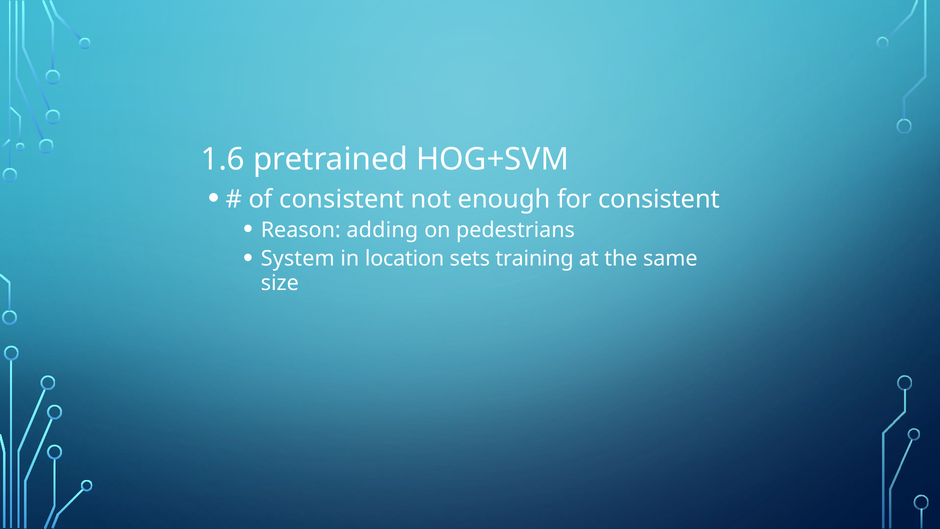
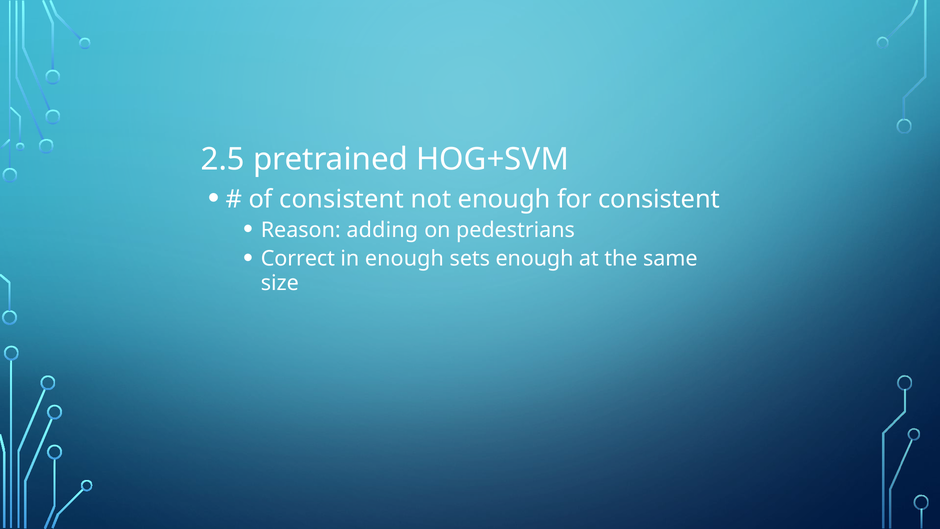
1.6: 1.6 -> 2.5 (223, 159)
System: System -> Correct (298, 258)
in location: location -> enough (404, 258)
sets training: training -> enough (534, 258)
